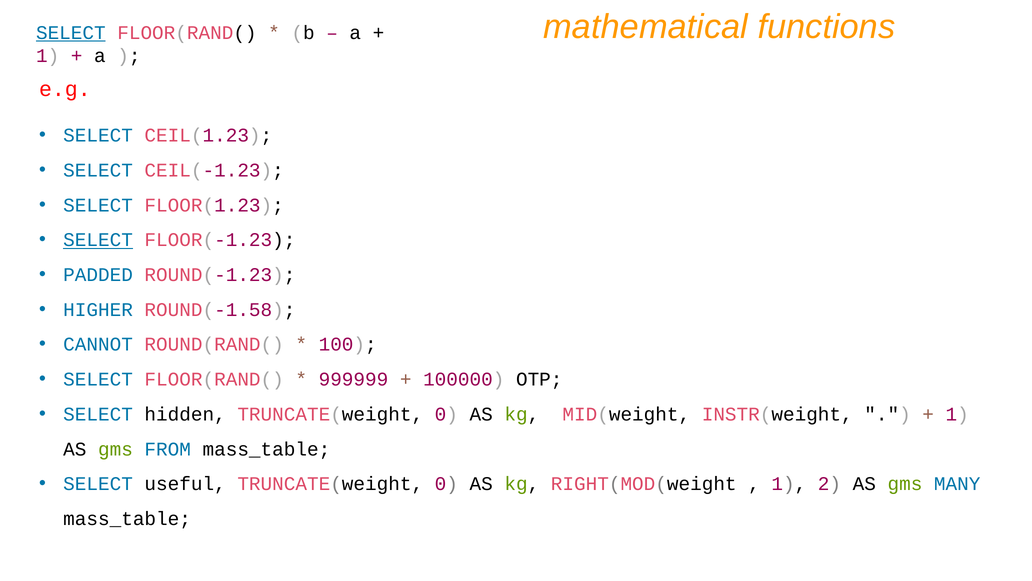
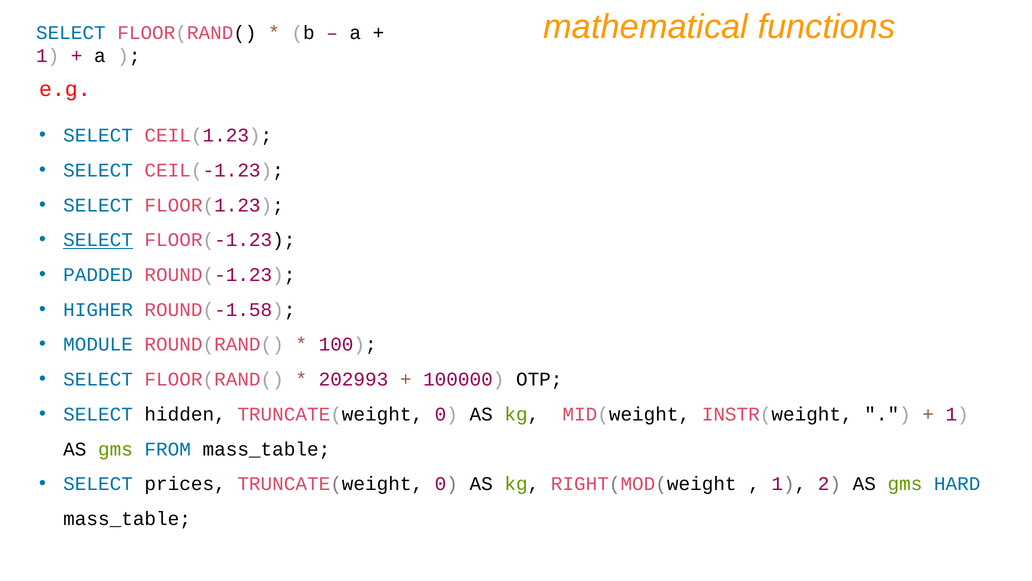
SELECT underline: present -> none (71, 33)
CANNOT: CANNOT -> MODULE (98, 344)
999999: 999999 -> 202993 (353, 379)
useful: useful -> prices (185, 484)
MANY: MANY -> HARD (957, 484)
